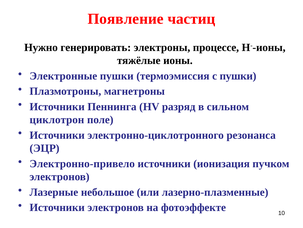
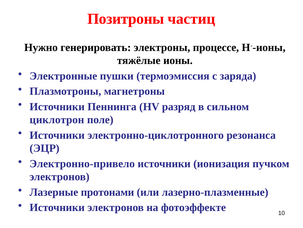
Появление: Появление -> Позитроны (126, 19)
с пушки: пушки -> заряда (238, 76)
небольшое: небольшое -> протонами (107, 192)
